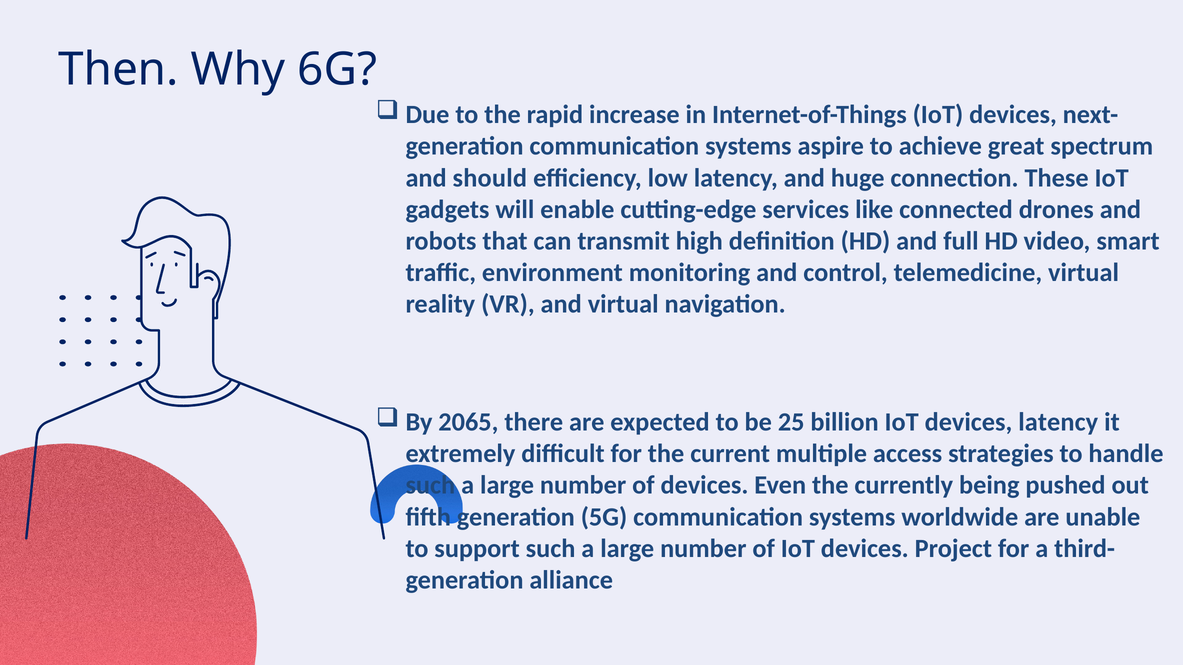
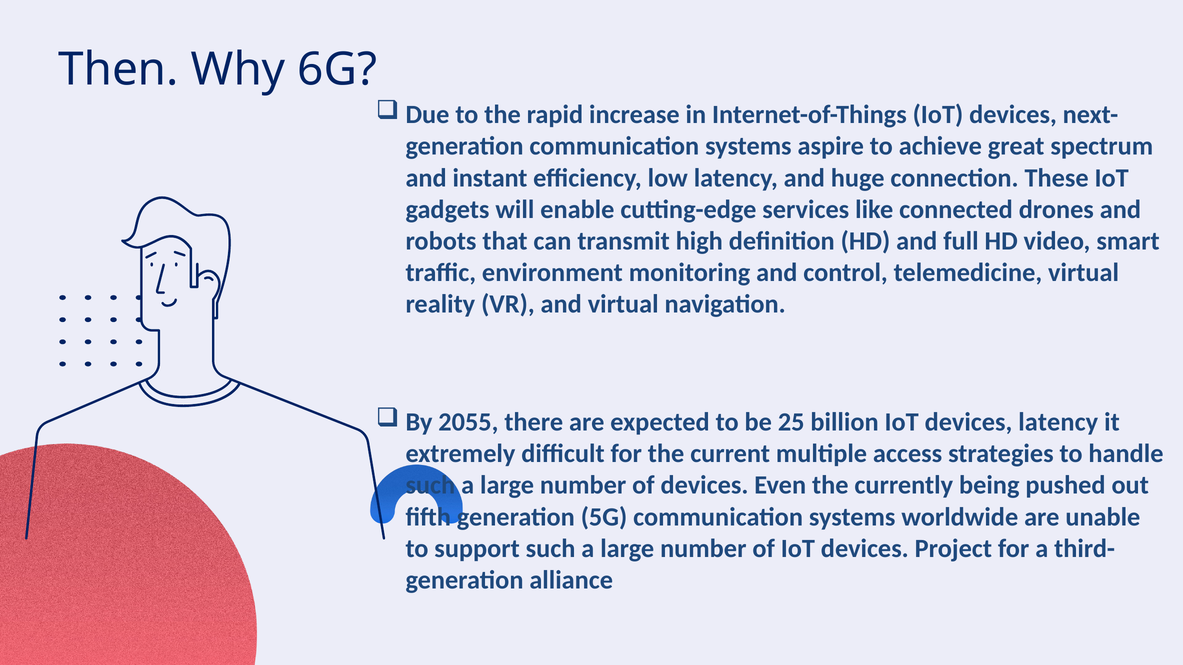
should: should -> instant (490, 178)
2065: 2065 -> 2055 (468, 423)
